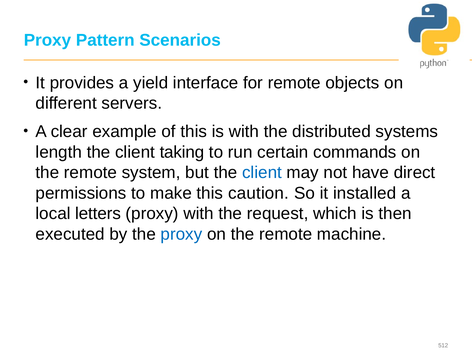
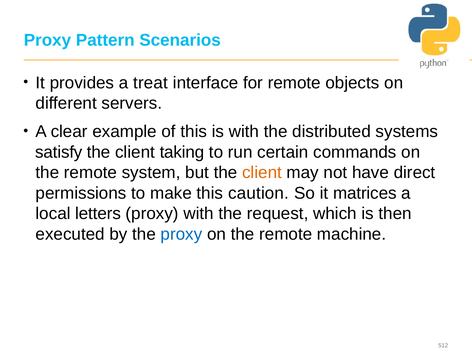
yield: yield -> treat (151, 83)
length: length -> satisfy (59, 152)
client colour: blue -> orange (262, 173)
installed: installed -> matrices (365, 193)
